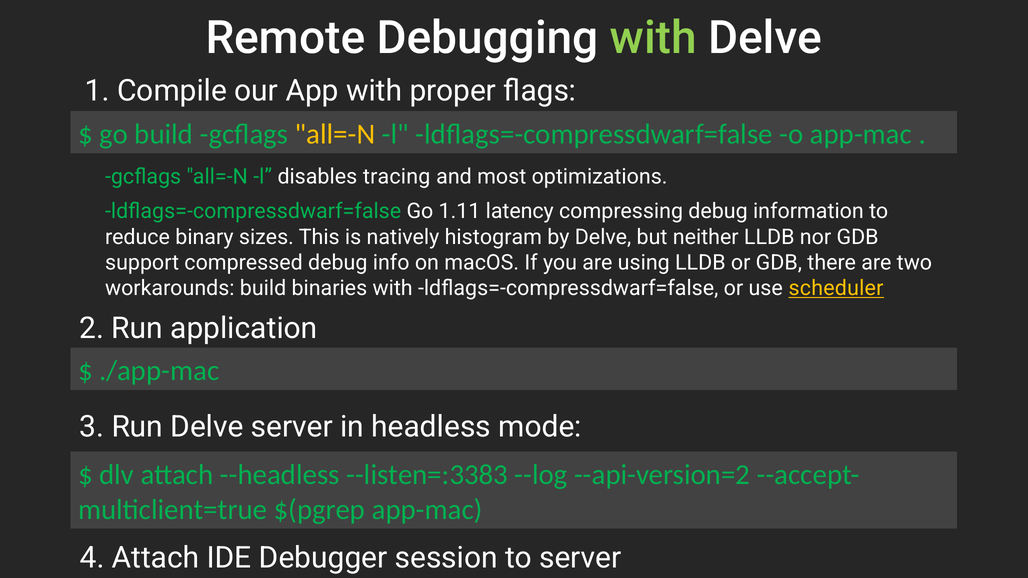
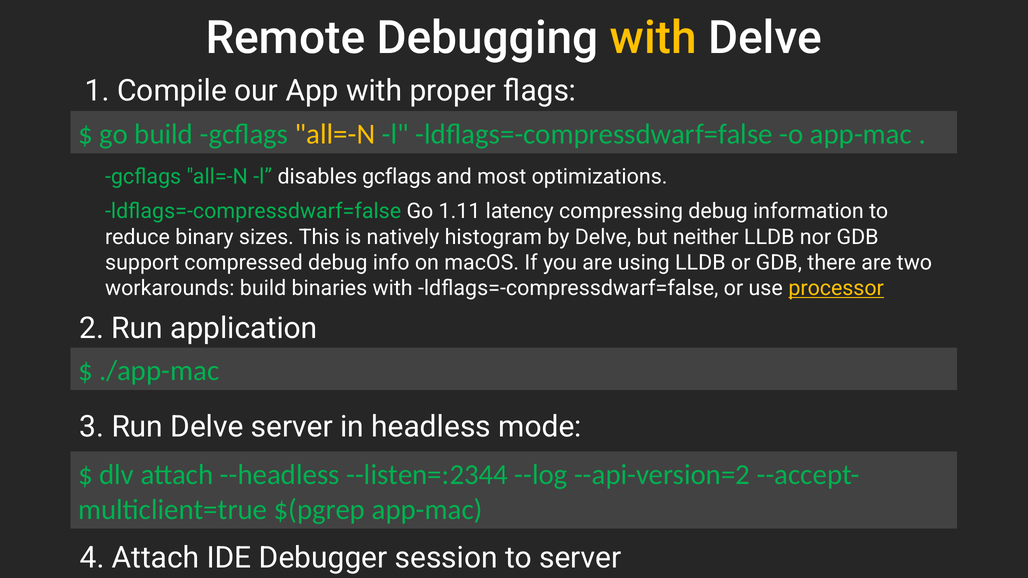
with colour: light green -> yellow (653, 38)
disables tracing: tracing -> gcflags (397, 177)
scheduler: scheduler -> processor (836, 288)
--listen=:3383: --listen=:3383 -> --listen=:2344 (427, 475)
